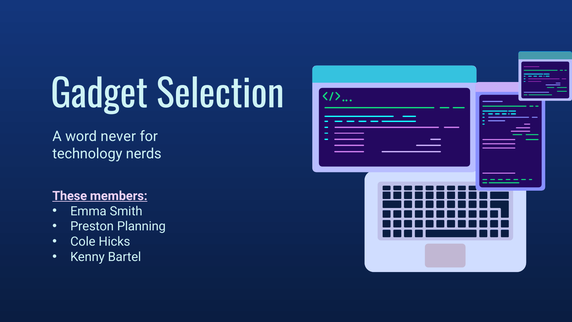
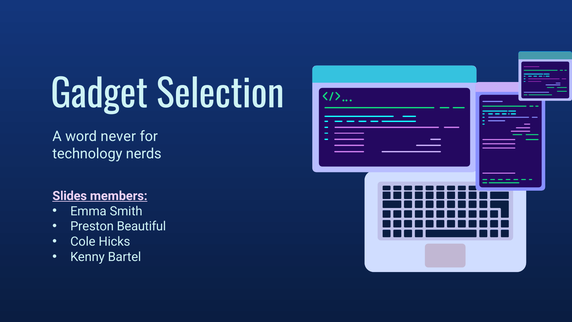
These: These -> Slides (70, 196)
Planning: Planning -> Beautiful (141, 226)
